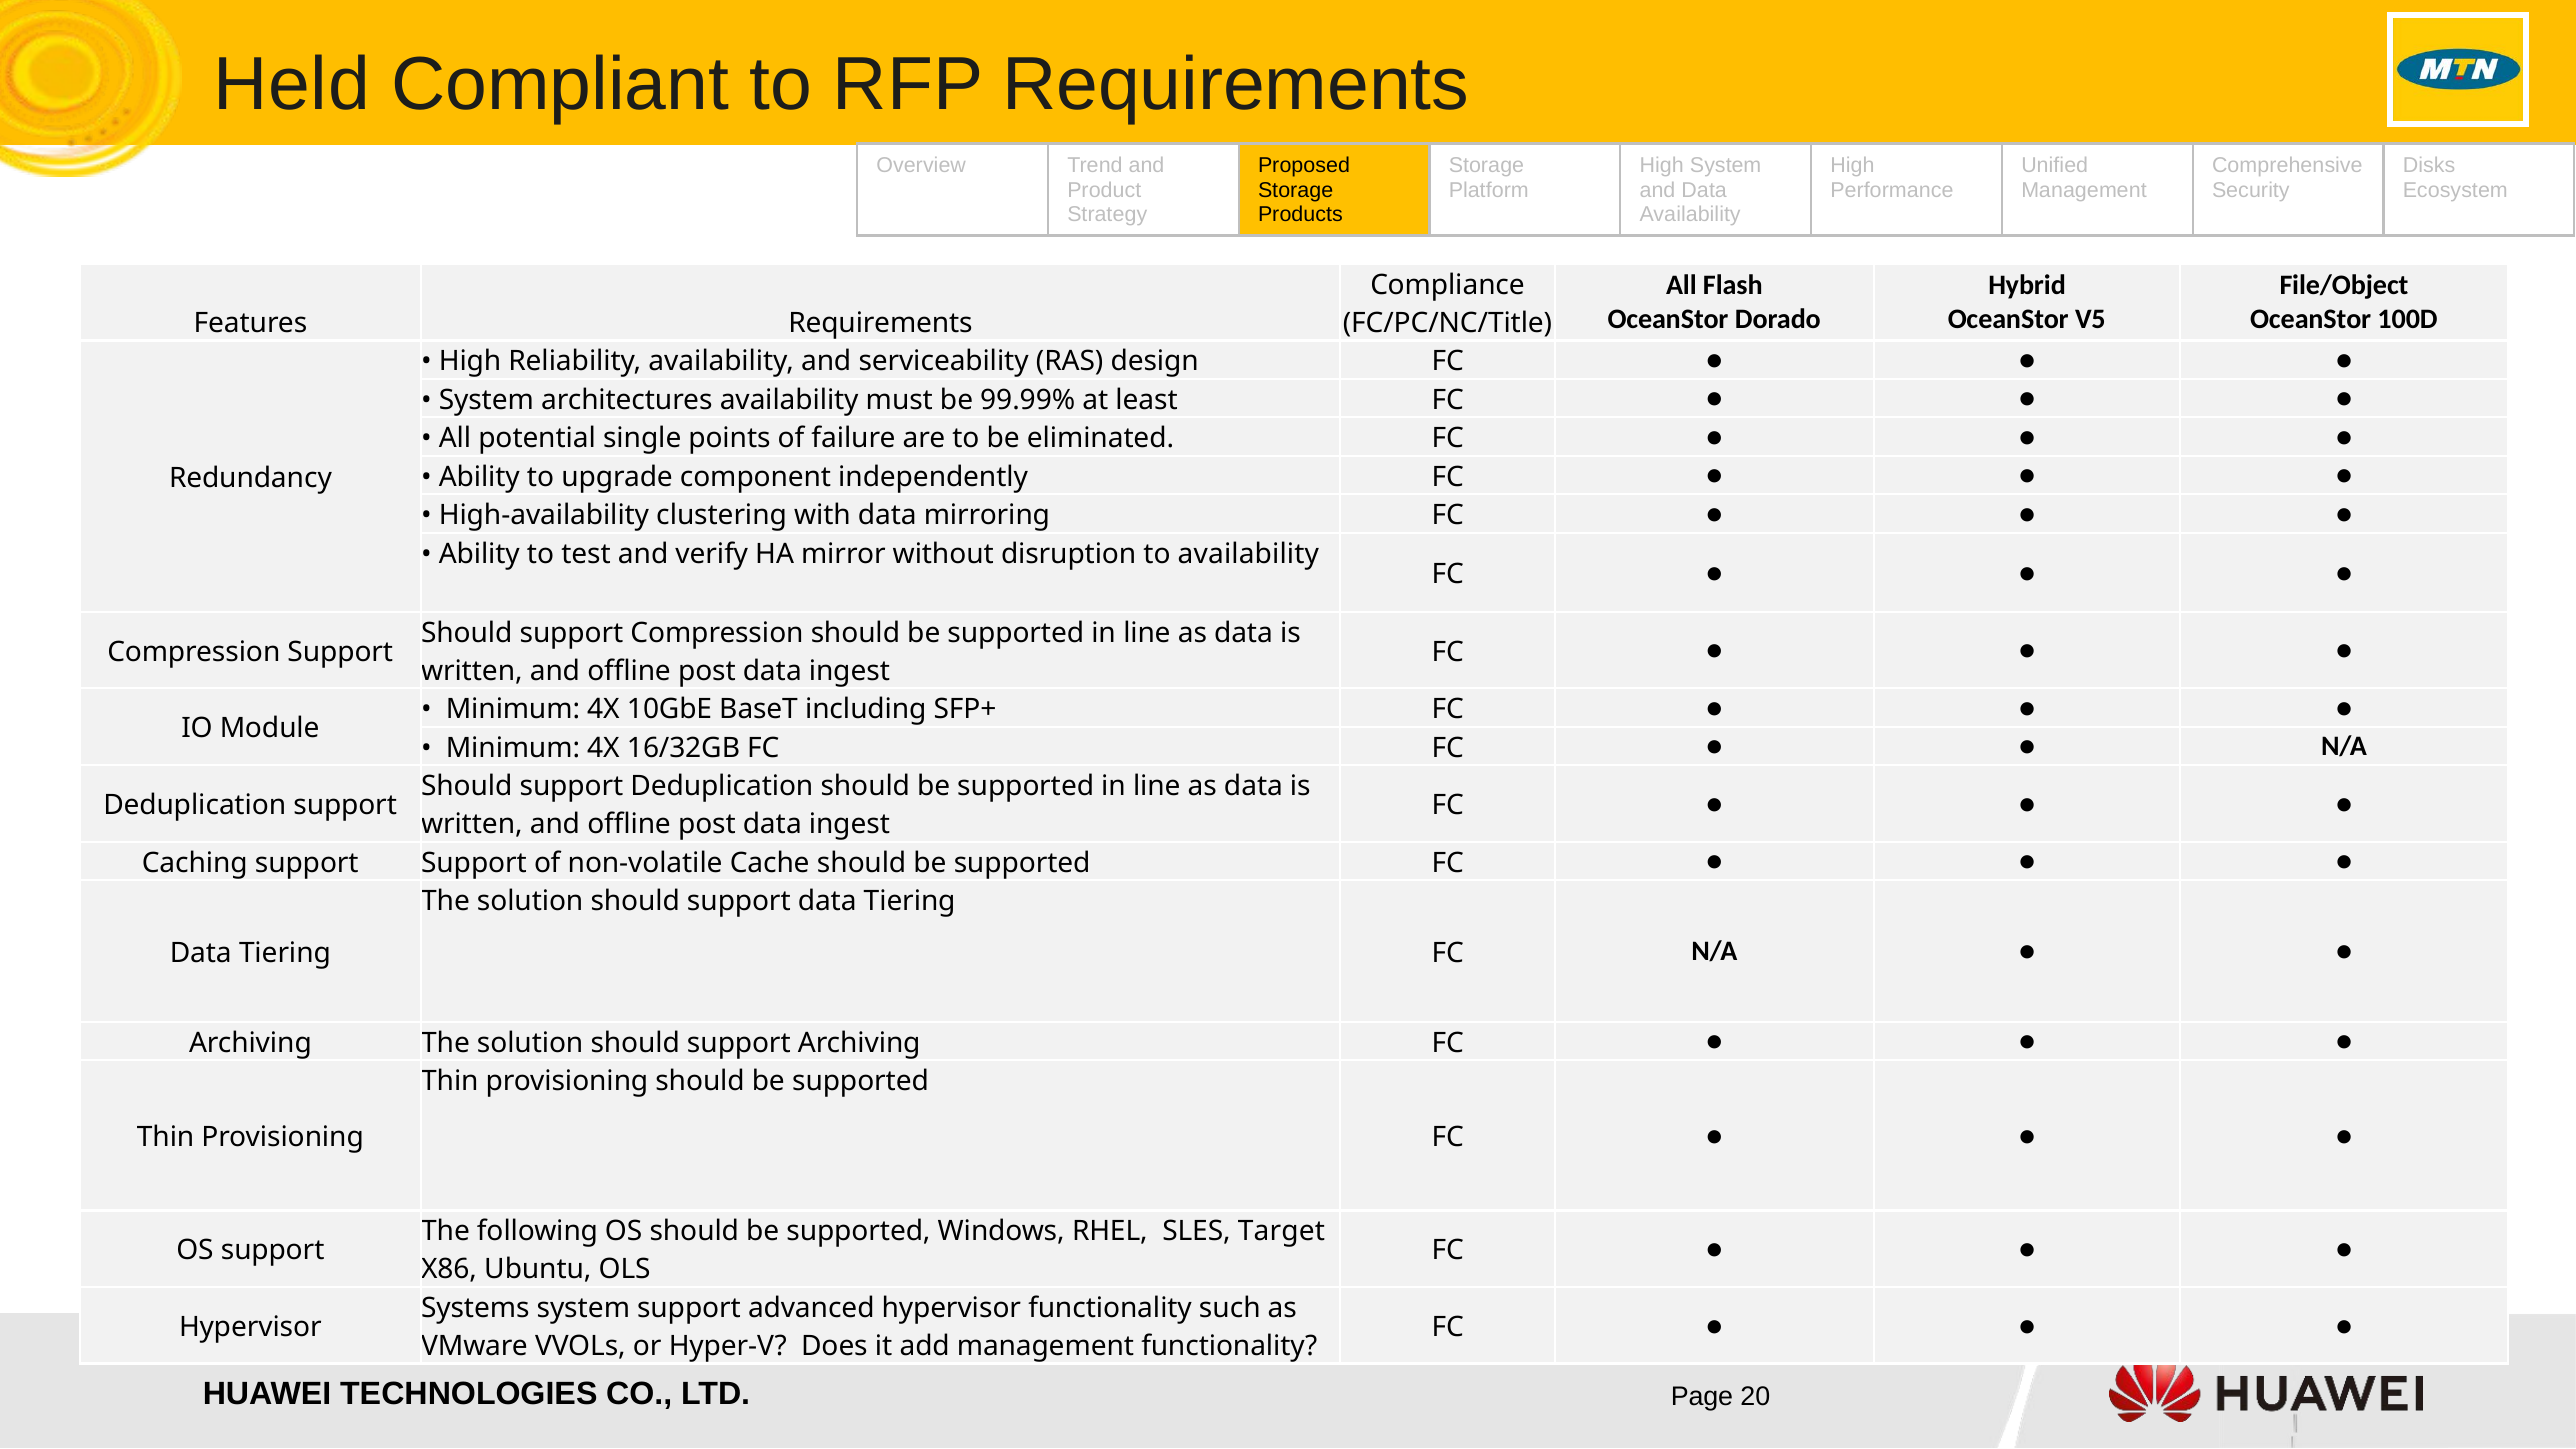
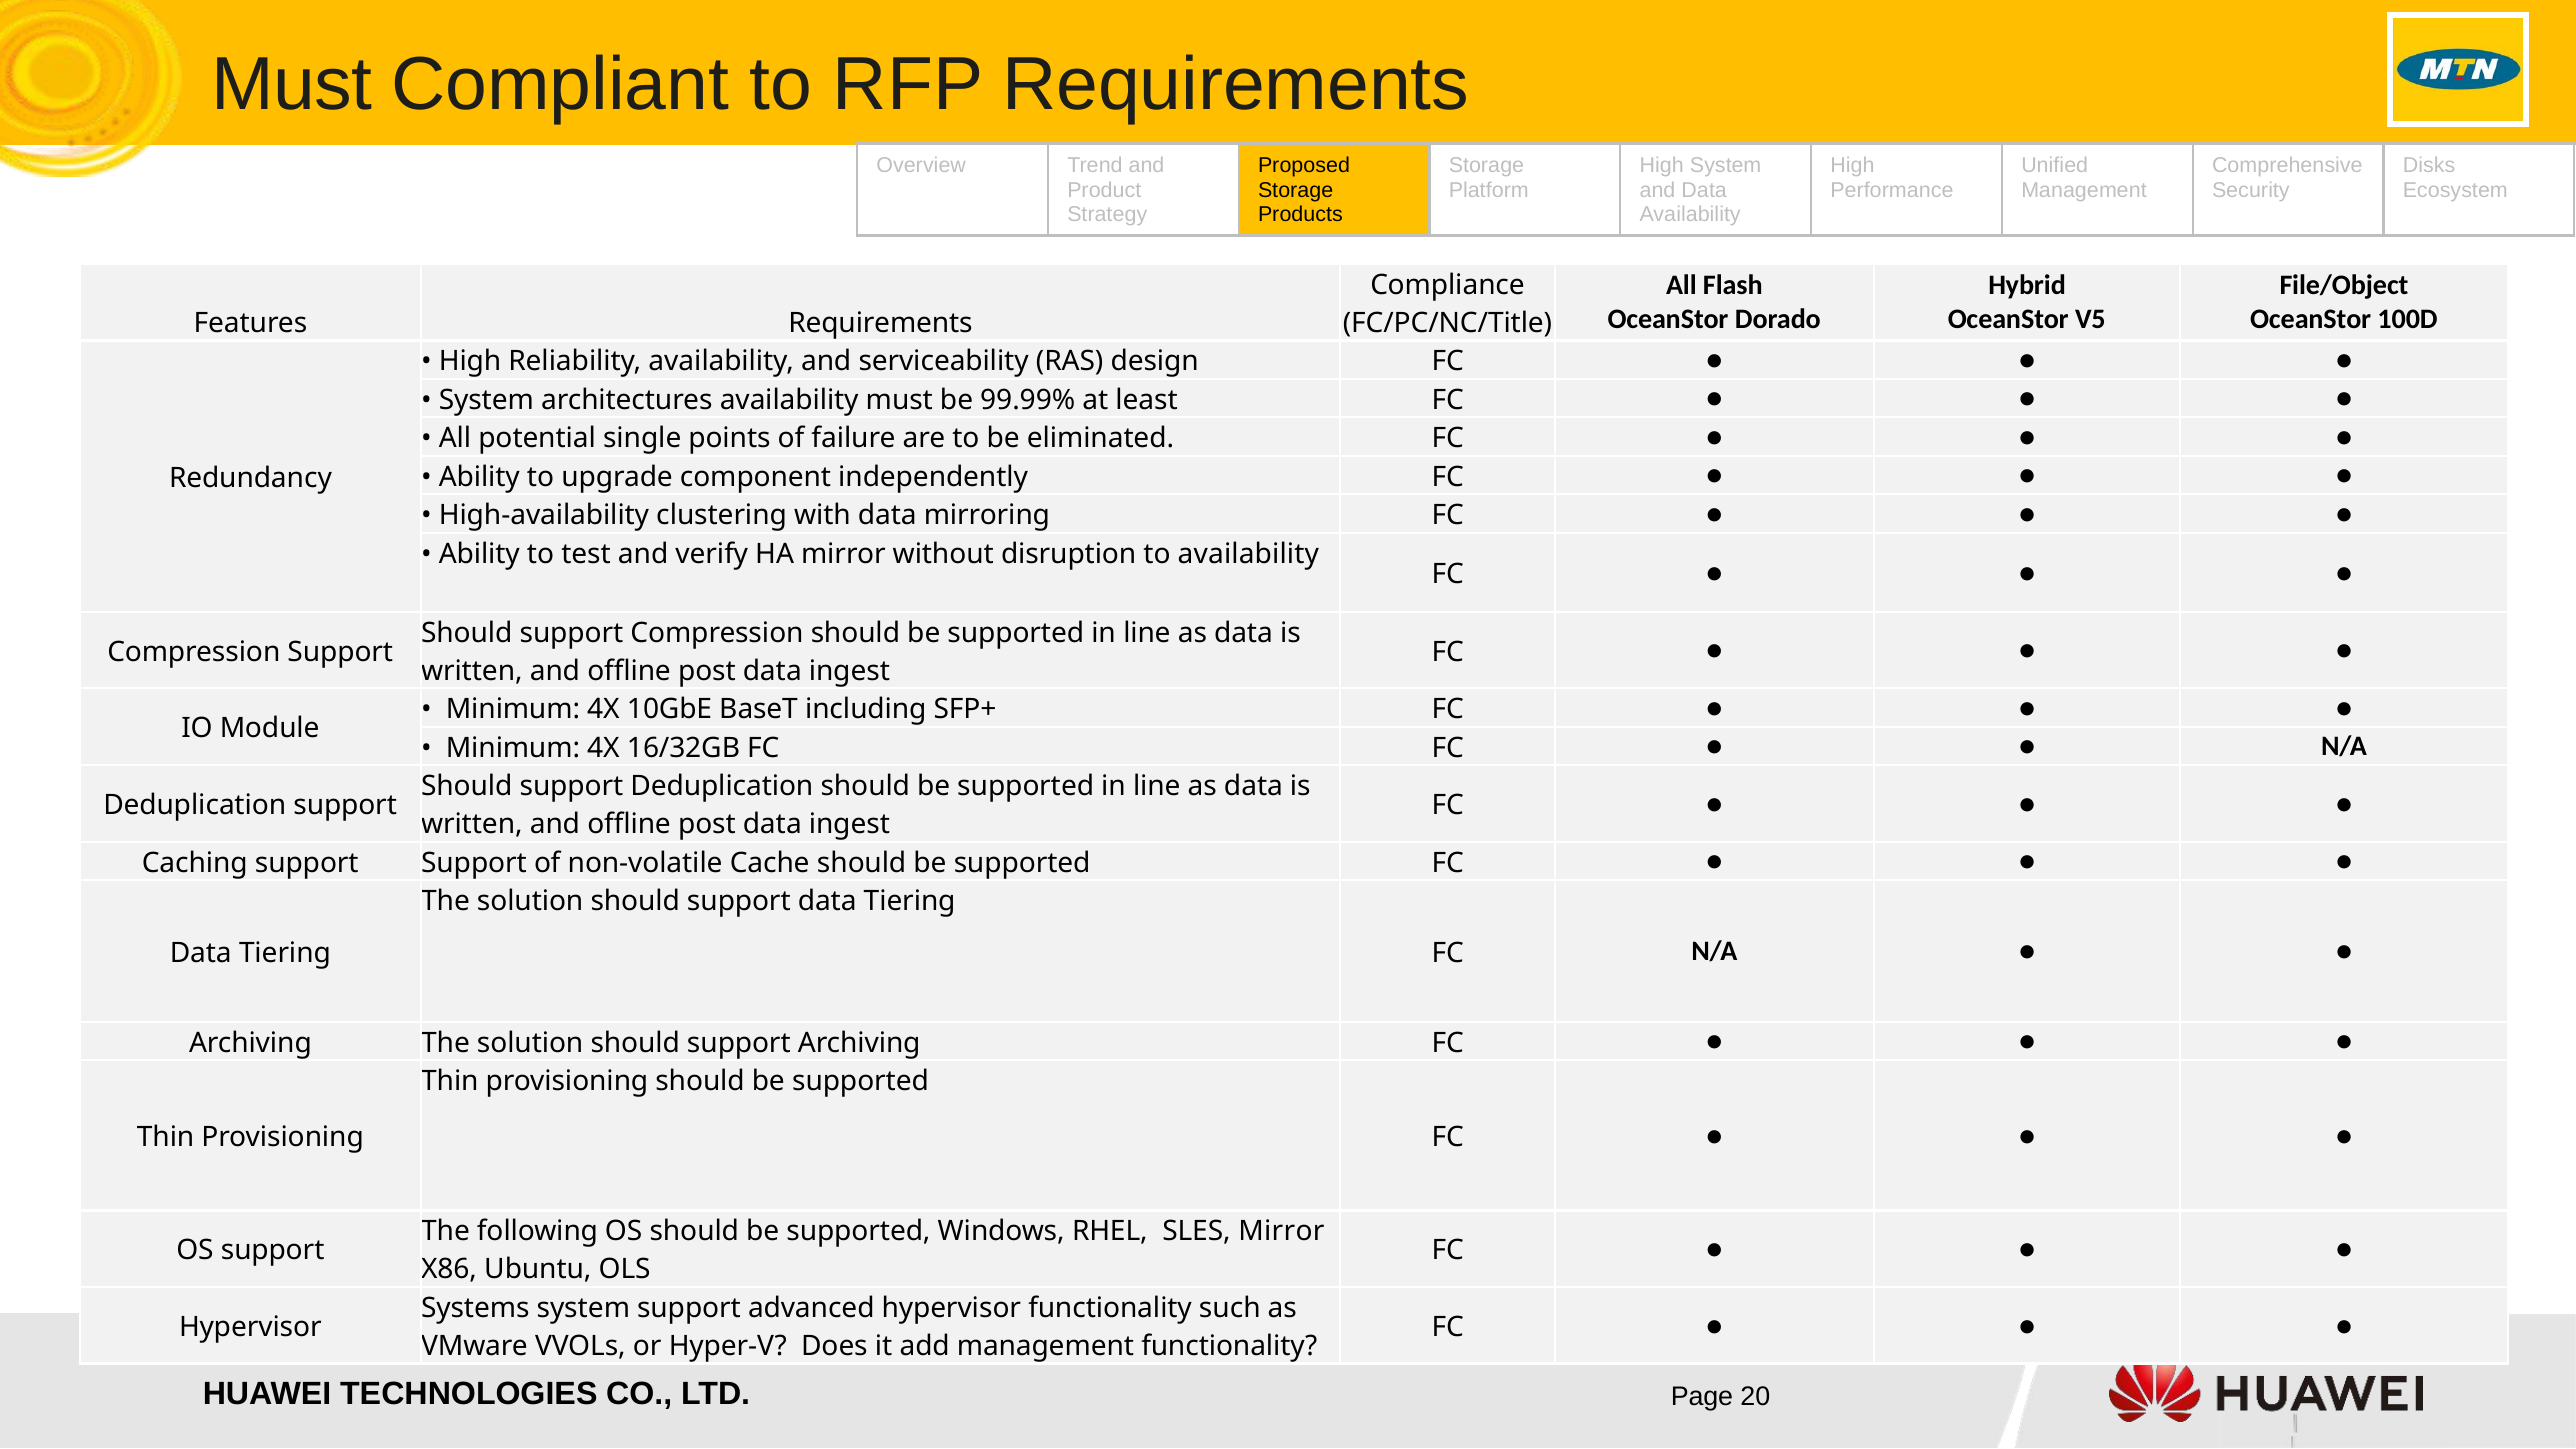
Held: Held -> Must (292, 84)
SLES Target: Target -> Mirror (1281, 1231)
